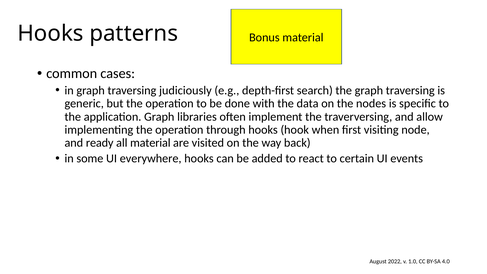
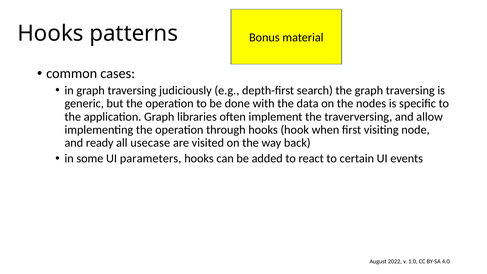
all material: material -> usecase (150, 143)
everywhere: everywhere -> parameters (151, 159)
